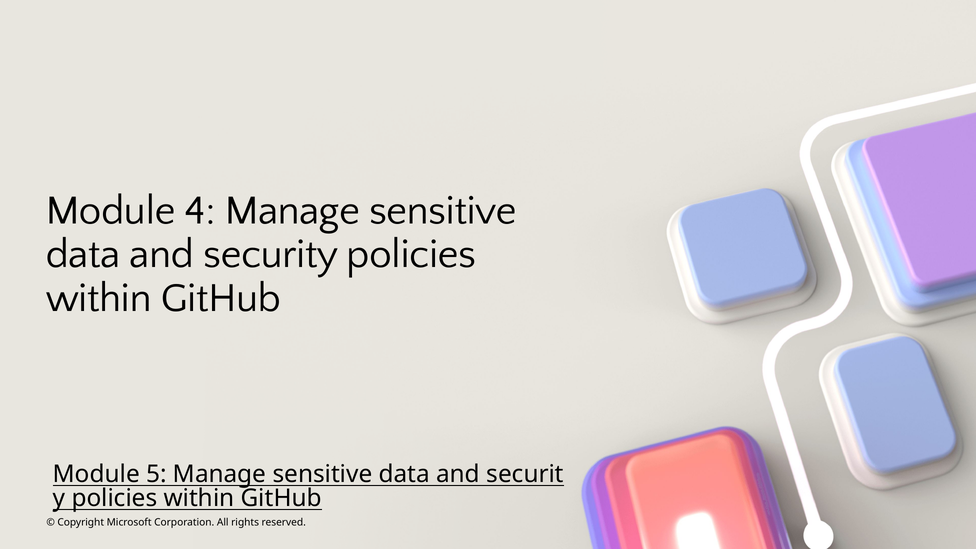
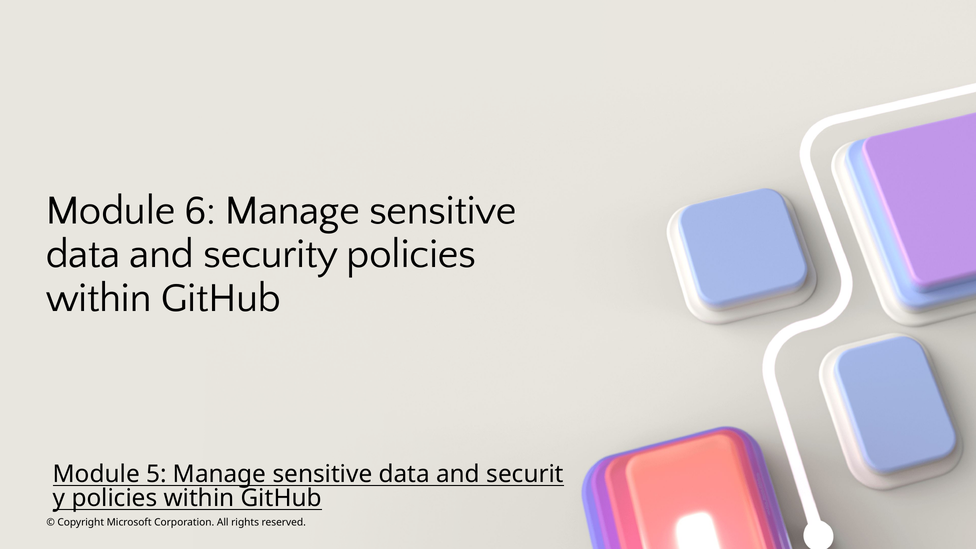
4: 4 -> 6 (200, 210)
